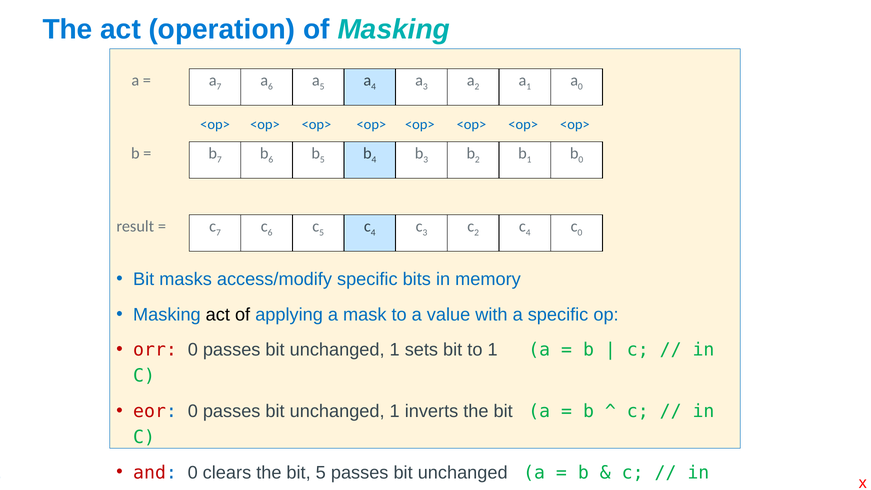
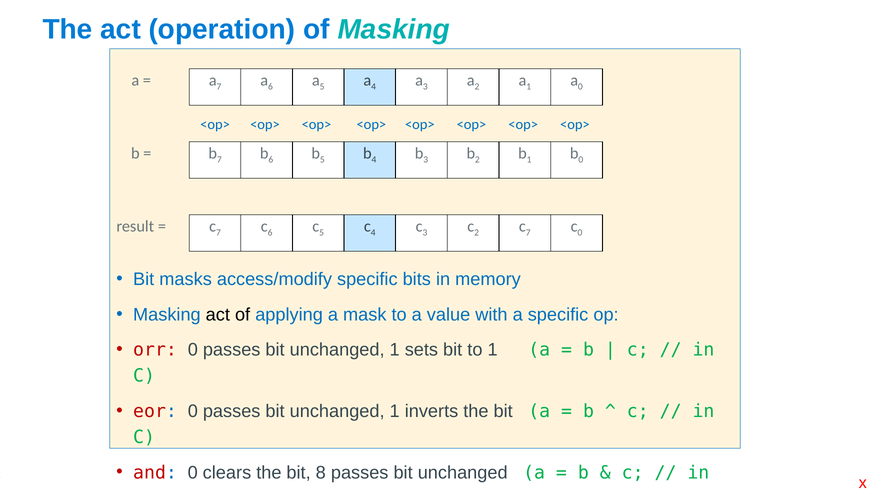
4: 4 -> 7 (528, 233)
bit 5: 5 -> 8 (321, 472)
